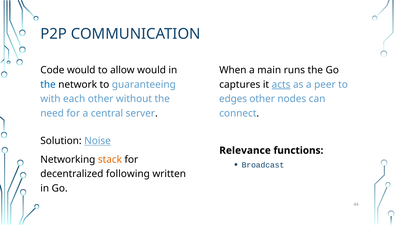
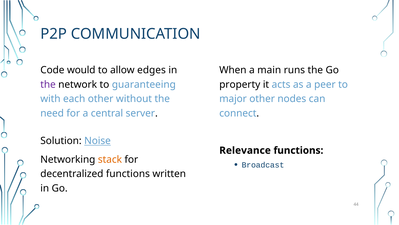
allow would: would -> edges (151, 70)
the colour: blue -> purple (48, 84)
captures: captures -> property (240, 84)
acts underline: present -> none (281, 84)
edges: edges -> major (233, 99)
decentralized following: following -> functions (128, 173)
